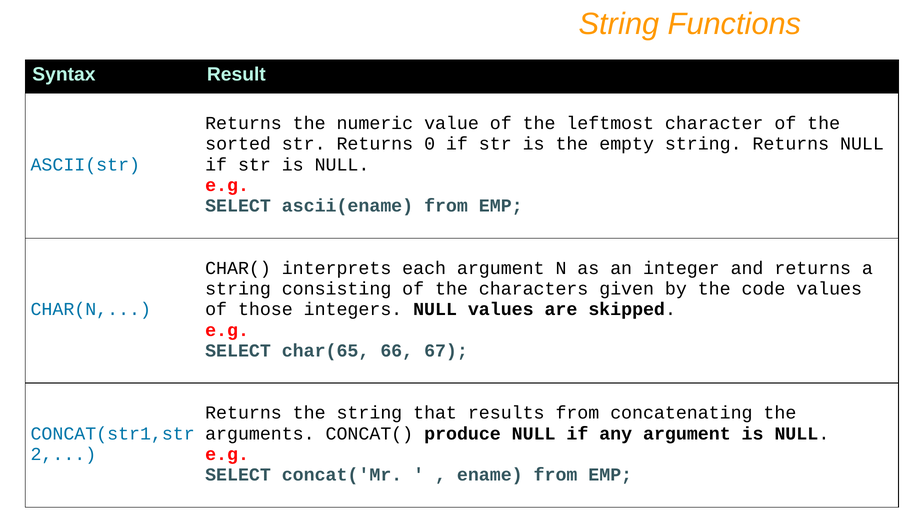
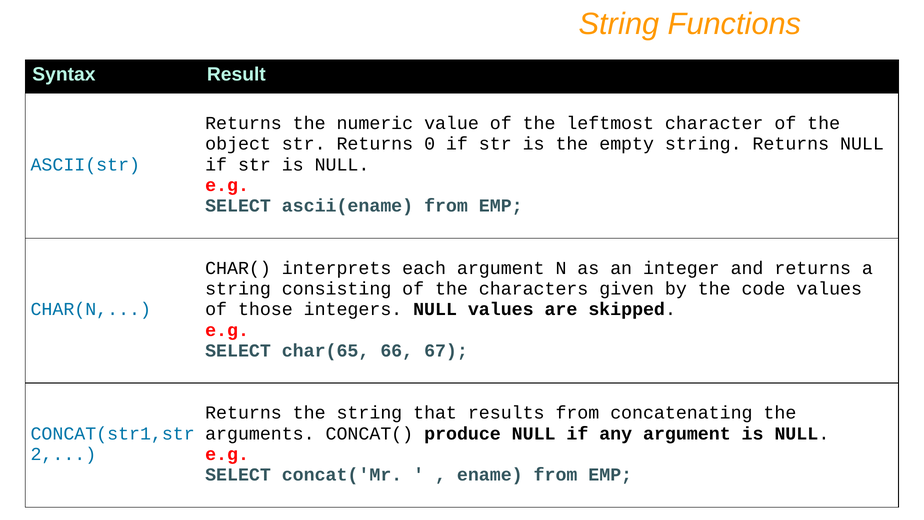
sorted: sorted -> object (238, 144)
